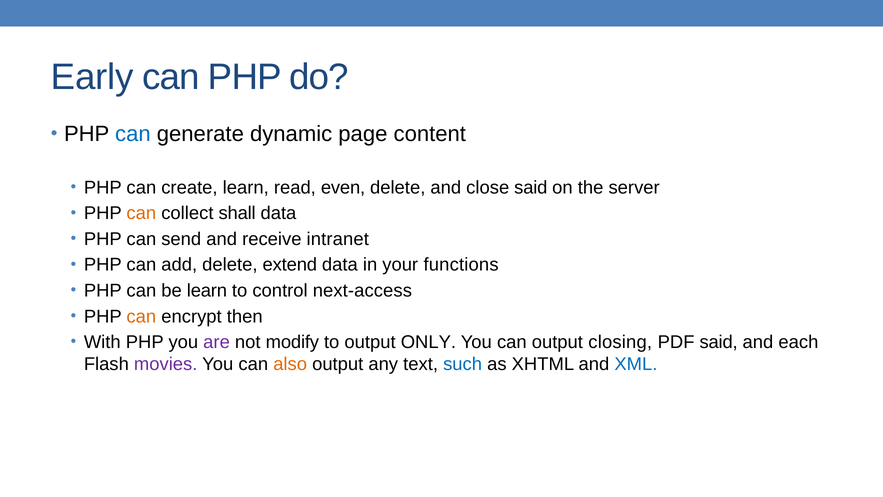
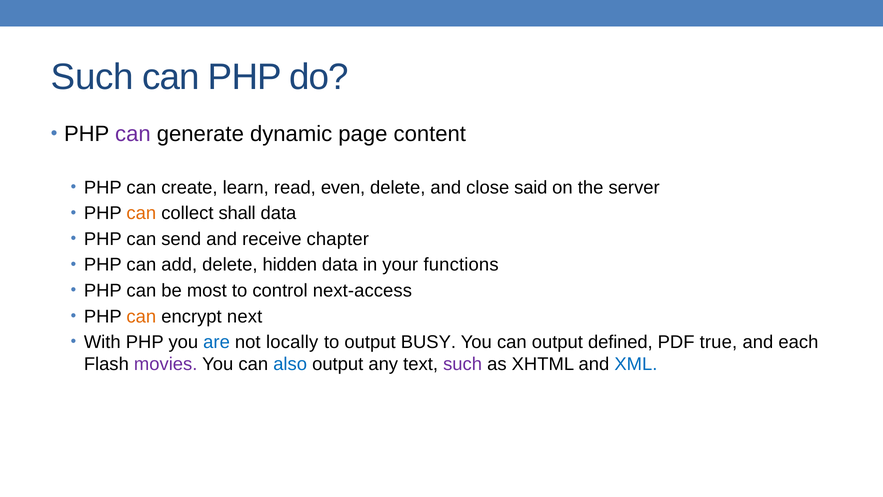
Early: Early -> Such (92, 77)
can colour: blue -> purple (133, 134)
intranet: intranet -> chapter (338, 239)
extend: extend -> hidden (290, 265)
be learn: learn -> most (207, 291)
then: then -> next (245, 316)
are colour: purple -> blue (217, 342)
modify: modify -> locally (292, 342)
ONLY: ONLY -> BUSY (428, 342)
closing: closing -> defined (620, 342)
PDF said: said -> true (718, 342)
also colour: orange -> blue (290, 364)
such colour: blue -> purple (463, 364)
